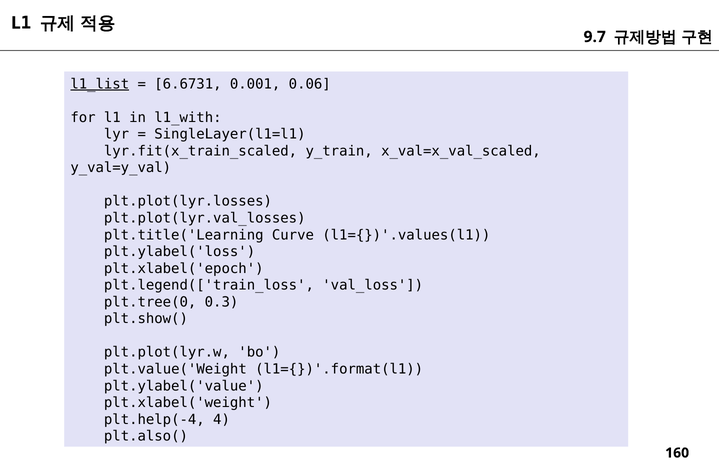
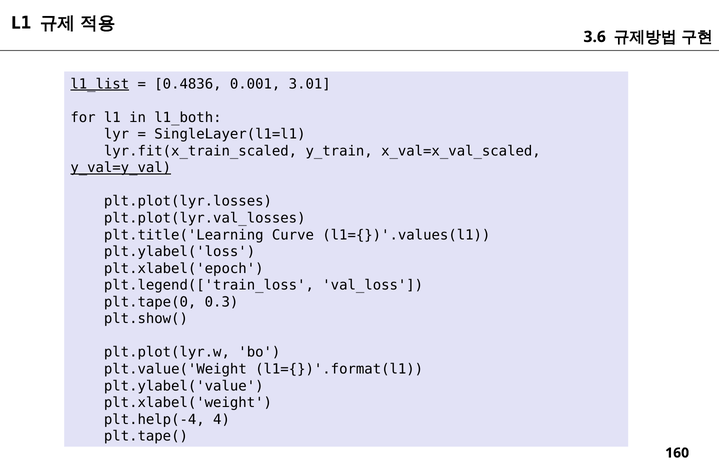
9.7: 9.7 -> 3.6 (595, 37)
6.6731: 6.6731 -> 0.4836 (188, 84)
0.06: 0.06 -> 3.01 (310, 84)
l1_with: l1_with -> l1_both (188, 118)
y_val=y_val underline: none -> present (121, 168)
plt.tree(0: plt.tree(0 -> plt.tape(0 (150, 302)
plt.also(: plt.also( -> plt.tape( (146, 436)
